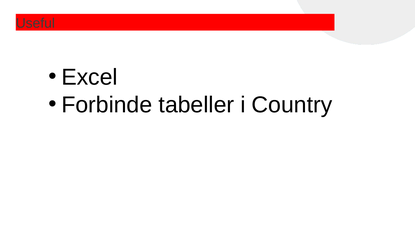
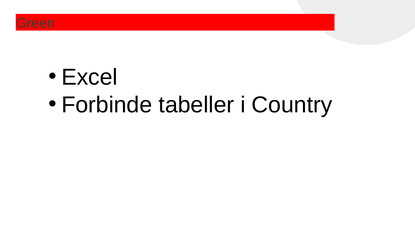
Useful: Useful -> Green (35, 23)
